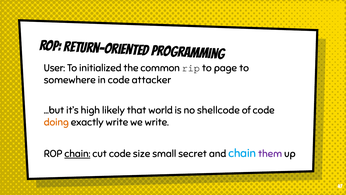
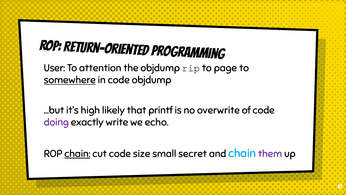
initialized: initialized -> attention (100, 68)
the common: common -> objdump (160, 68)
somewhere underline: none -> present (70, 80)
code attacker: attacker -> objdump (152, 80)
world: world -> printf (161, 110)
shellcode: shellcode -> overwrite (218, 110)
doing colour: orange -> purple (56, 122)
we write: write -> echo (157, 122)
